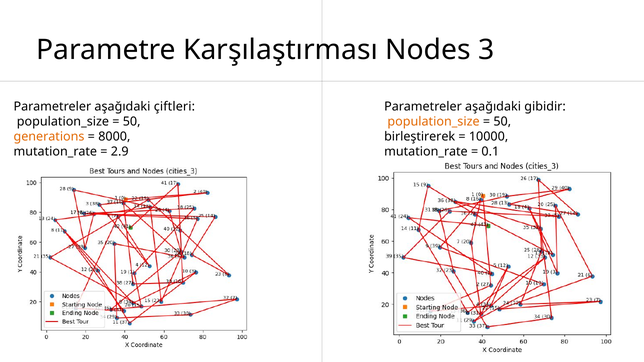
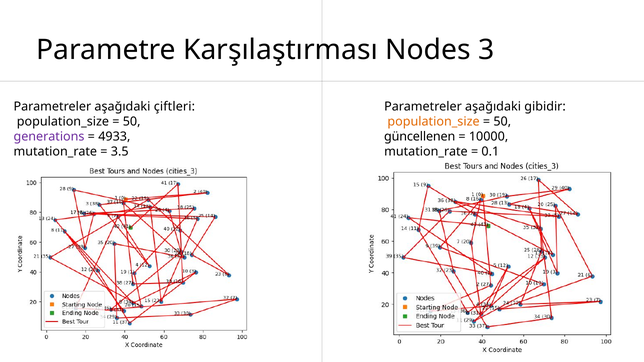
generations colour: orange -> purple (49, 137)
8000: 8000 -> 4933 (114, 137)
birleştirerek: birleştirerek -> güncellenen (420, 137)
2.9: 2.9 -> 3.5 (120, 152)
